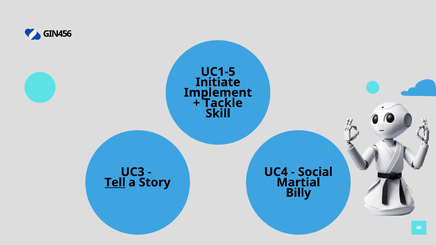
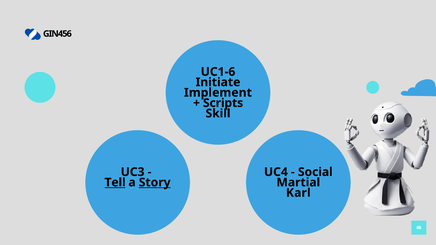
UC1-5: UC1-5 -> UC1-6 (218, 72)
Tackle: Tackle -> Scripts (223, 103)
Story underline: none -> present (155, 183)
Billy: Billy -> Karl (298, 193)
